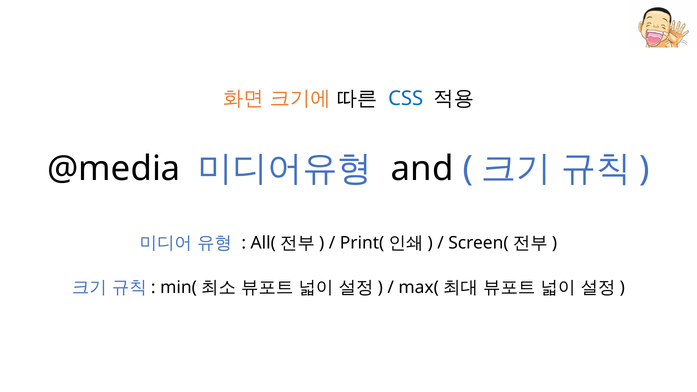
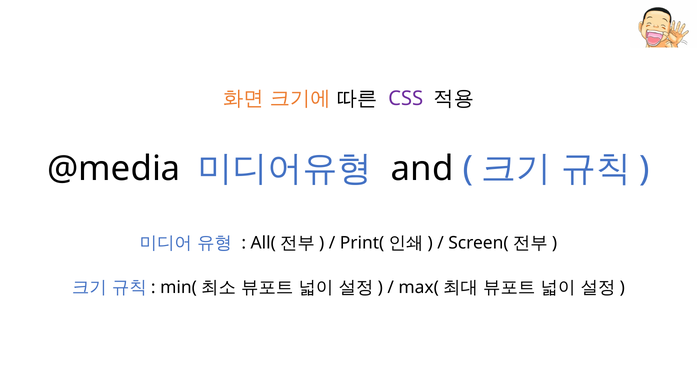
CSS colour: blue -> purple (406, 98)
